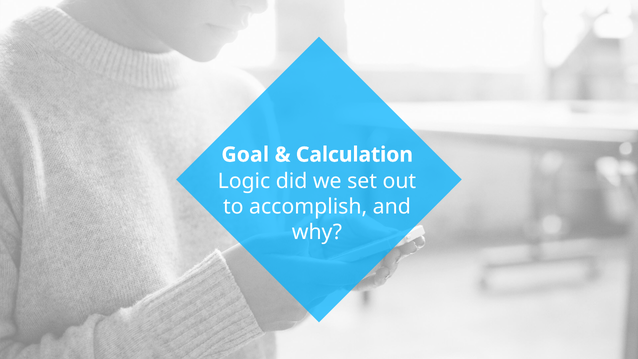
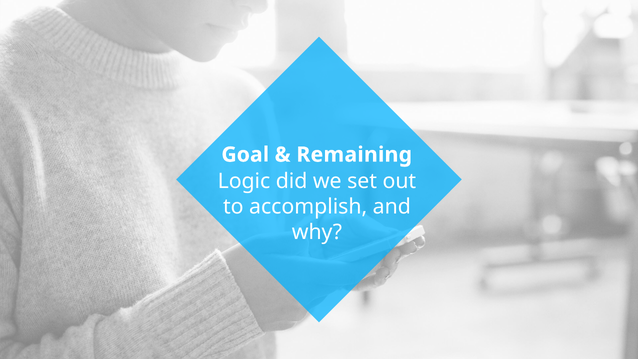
Calculation: Calculation -> Remaining (354, 155)
